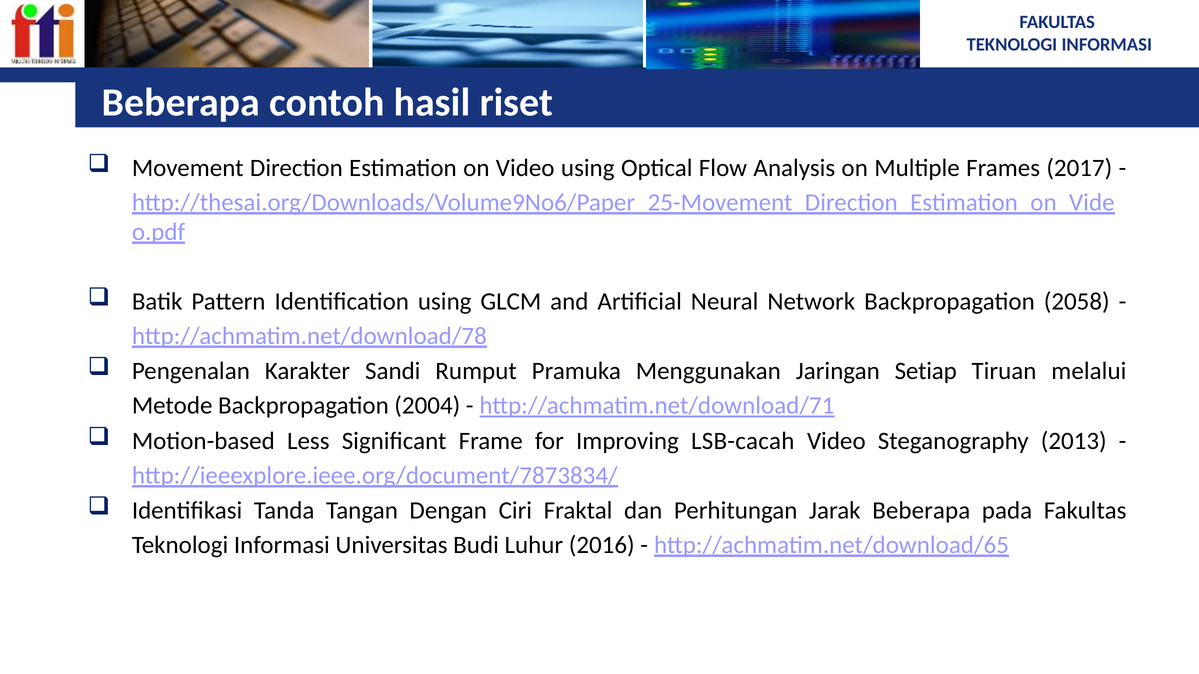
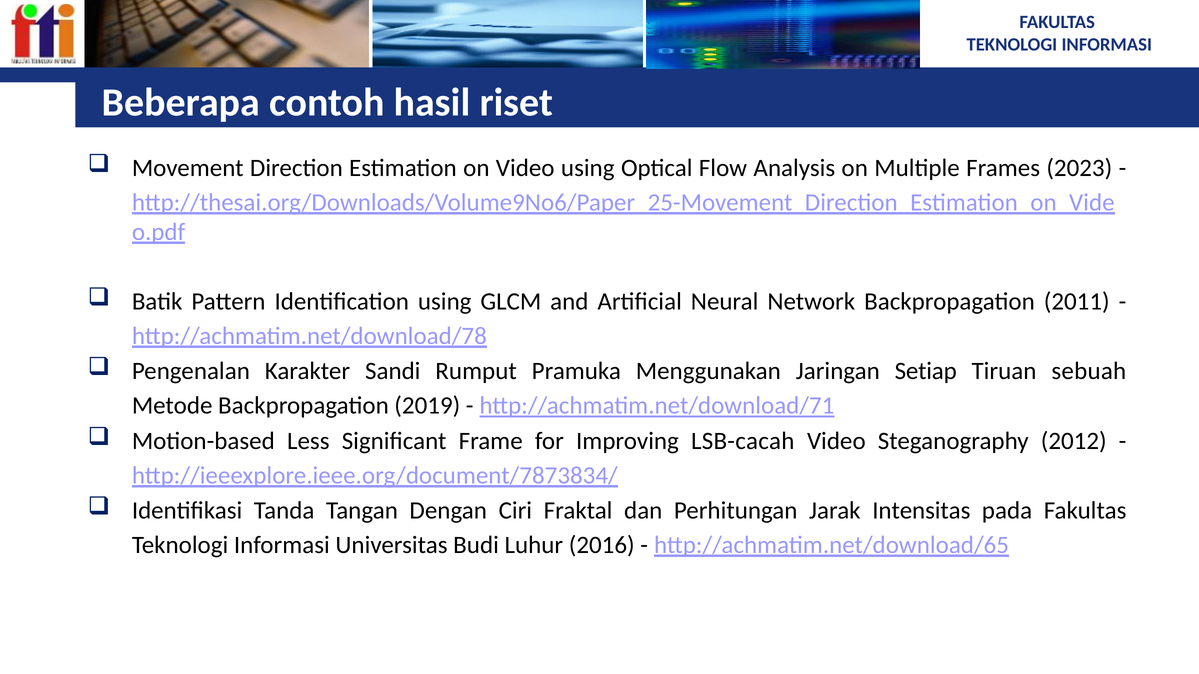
2017: 2017 -> 2023 (1079, 168)
2058: 2058 -> 2011 (1077, 302)
melalui: melalui -> sebuah (1089, 371)
2004: 2004 -> 2019 (427, 406)
2013: 2013 -> 2012 (1074, 441)
Jarak Beberapa: Beberapa -> Intensitas (921, 511)
